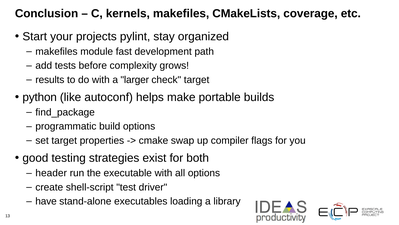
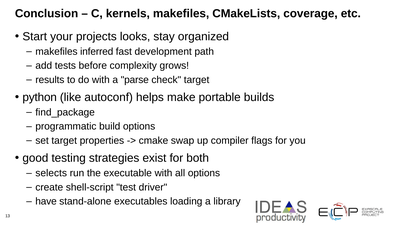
pylint: pylint -> looks (135, 36)
module: module -> inferred (97, 51)
larger: larger -> parse (135, 80)
header: header -> selects (51, 173)
